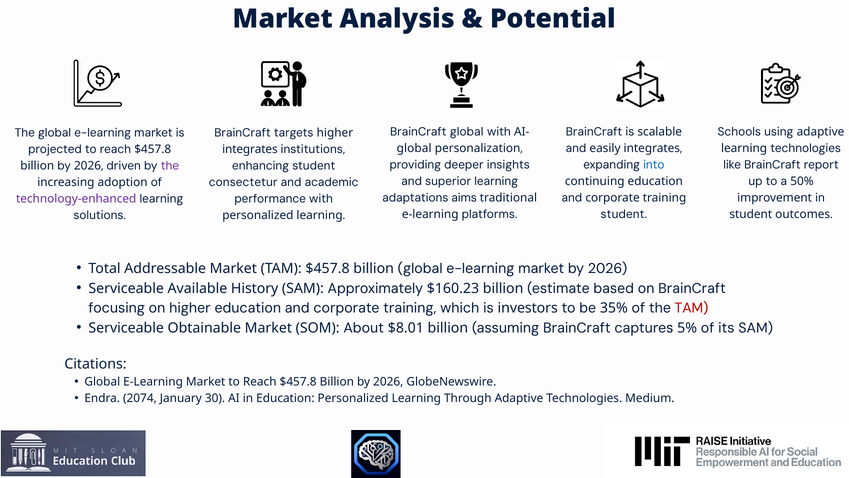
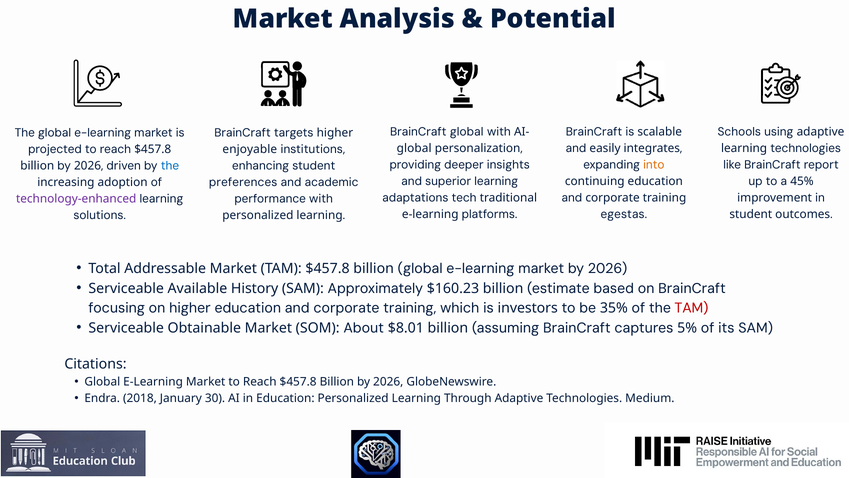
integrates: integrates -> enjoyable (250, 149)
into colour: blue -> orange (654, 164)
the colour: purple -> blue (170, 166)
50%: 50% -> 45% (802, 181)
consectetur: consectetur -> preferences (243, 182)
aims: aims -> tech (464, 197)
student: student -> egestas (624, 214)
2074: 2074 -> 2018 (140, 398)
